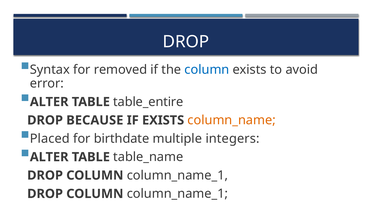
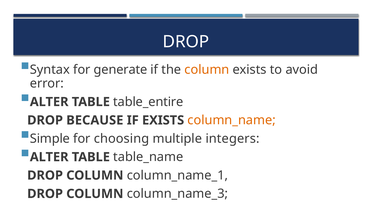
removed: removed -> generate (121, 70)
column colour: blue -> orange (207, 70)
Placed: Placed -> Simple (50, 139)
birthdate: birthdate -> choosing (121, 139)
column_name_1: column_name_1 -> column_name_3 (177, 194)
